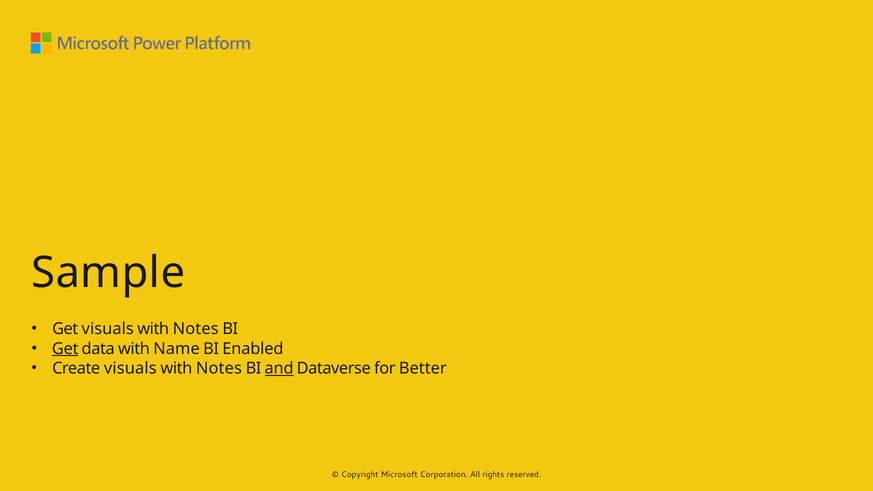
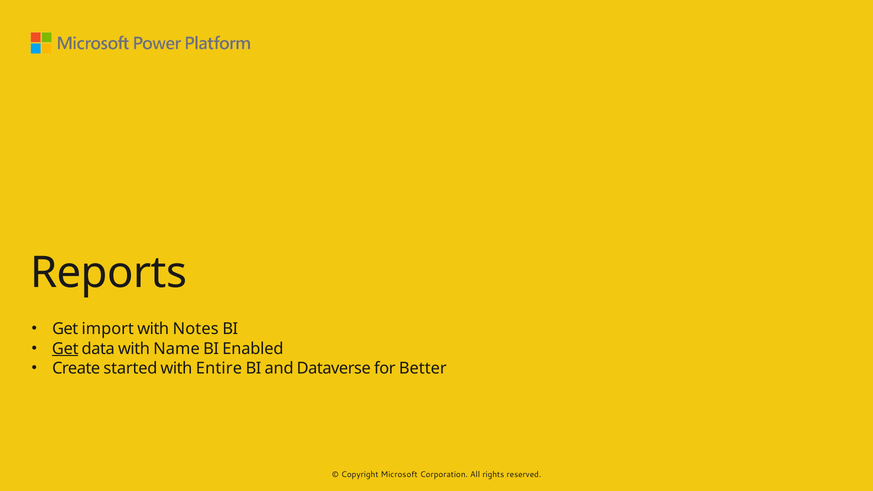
Sample: Sample -> Reports (109, 273)
Get visuals: visuals -> import (108, 329)
Create visuals: visuals -> started (130, 368)
Notes: Notes -> Entire (219, 368)
and underline: present -> none (279, 368)
